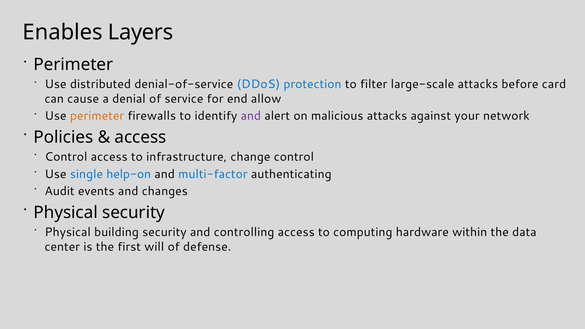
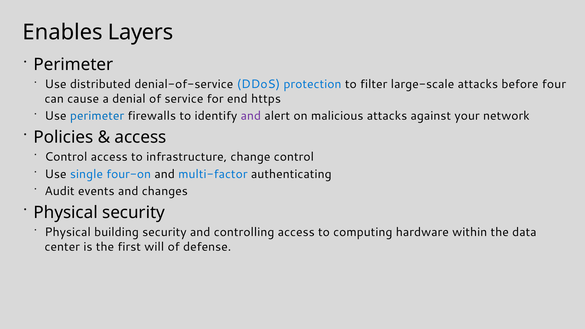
card: card -> four (554, 84)
allow: allow -> https (266, 99)
perimeter colour: orange -> blue (97, 116)
help-on: help-on -> four-on (129, 174)
